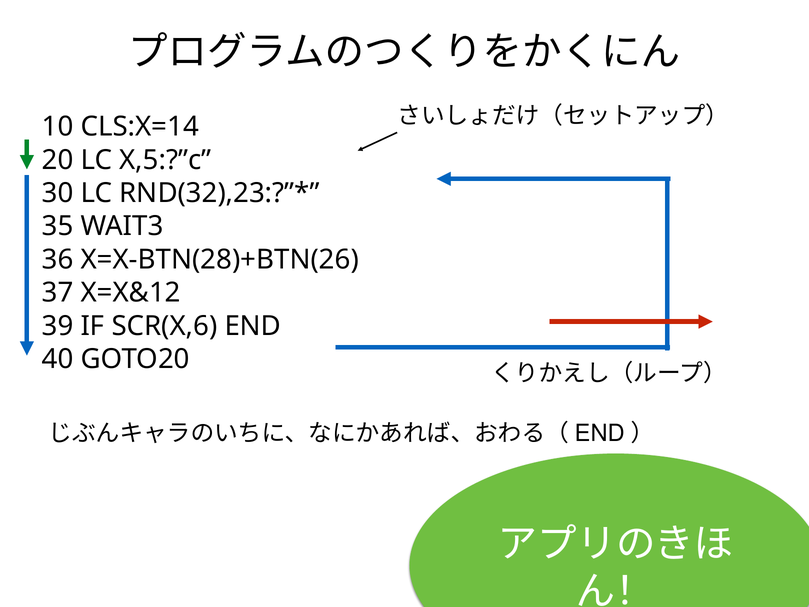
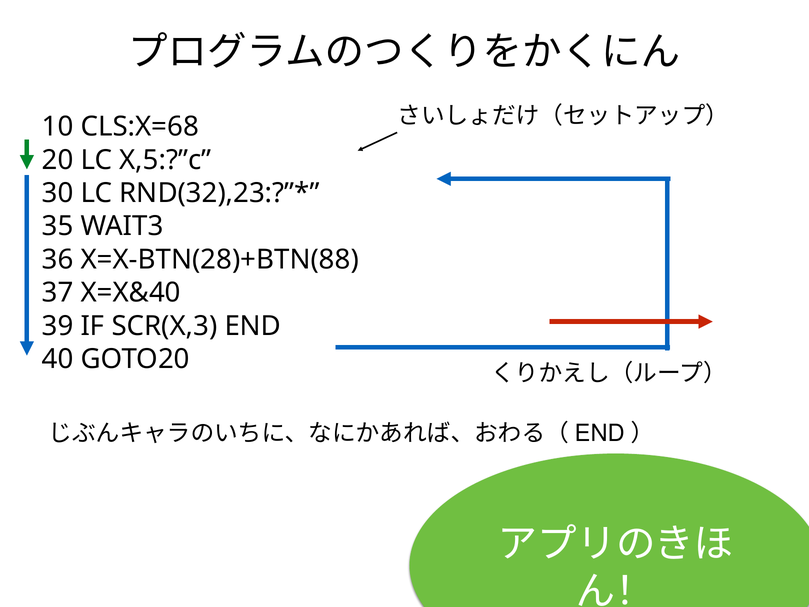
CLS:X=14: CLS:X=14 -> CLS:X=68 (140, 127)
X=X-BTN(28)+BTN(26: X=X-BTN(28)+BTN(26 -> X=X-BTN(28)+BTN(88 (220, 259)
X=X&12: X=X&12 -> X=X&40 (131, 293)
SCR(X,6: SCR(X,6 -> SCR(X,3 (164, 326)
